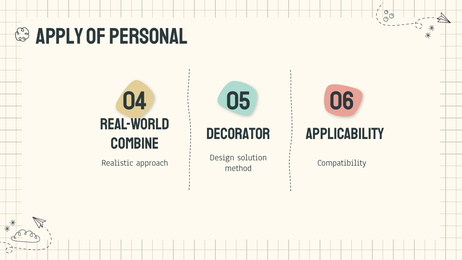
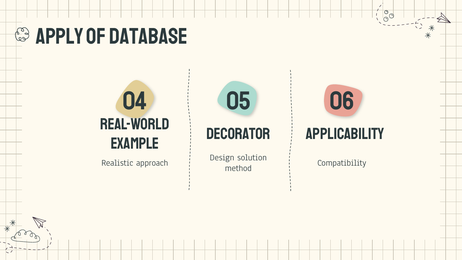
personal: personal -> database (148, 36)
combine: combine -> example (135, 143)
